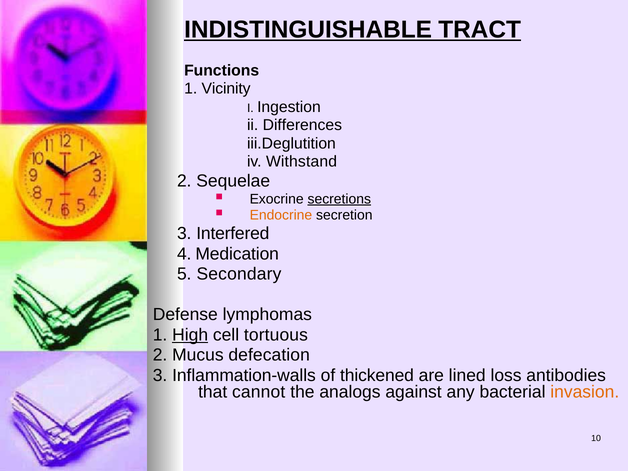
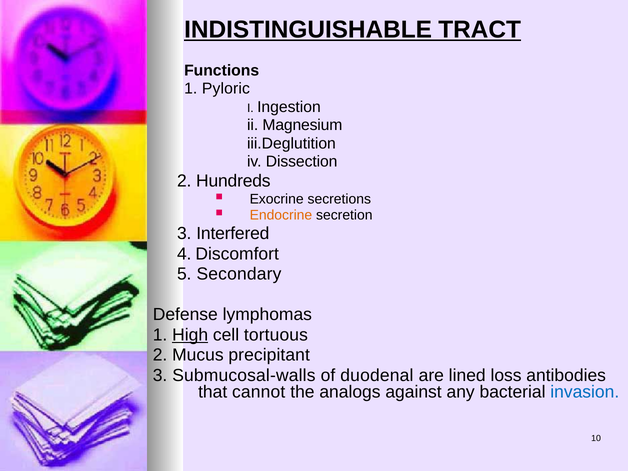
Vicinity: Vicinity -> Pyloric (226, 89)
Differences: Differences -> Magnesium (302, 125)
Withstand: Withstand -> Dissection (302, 162)
Sequelae: Sequelae -> Hundreds (233, 181)
secretions underline: present -> none (339, 199)
Medication: Medication -> Discomfort (237, 254)
defecation: defecation -> precipitant (269, 355)
Inflammation-walls: Inflammation-walls -> Submucosal-walls (244, 375)
thickened: thickened -> duodenal (377, 375)
invasion colour: orange -> blue (585, 392)
